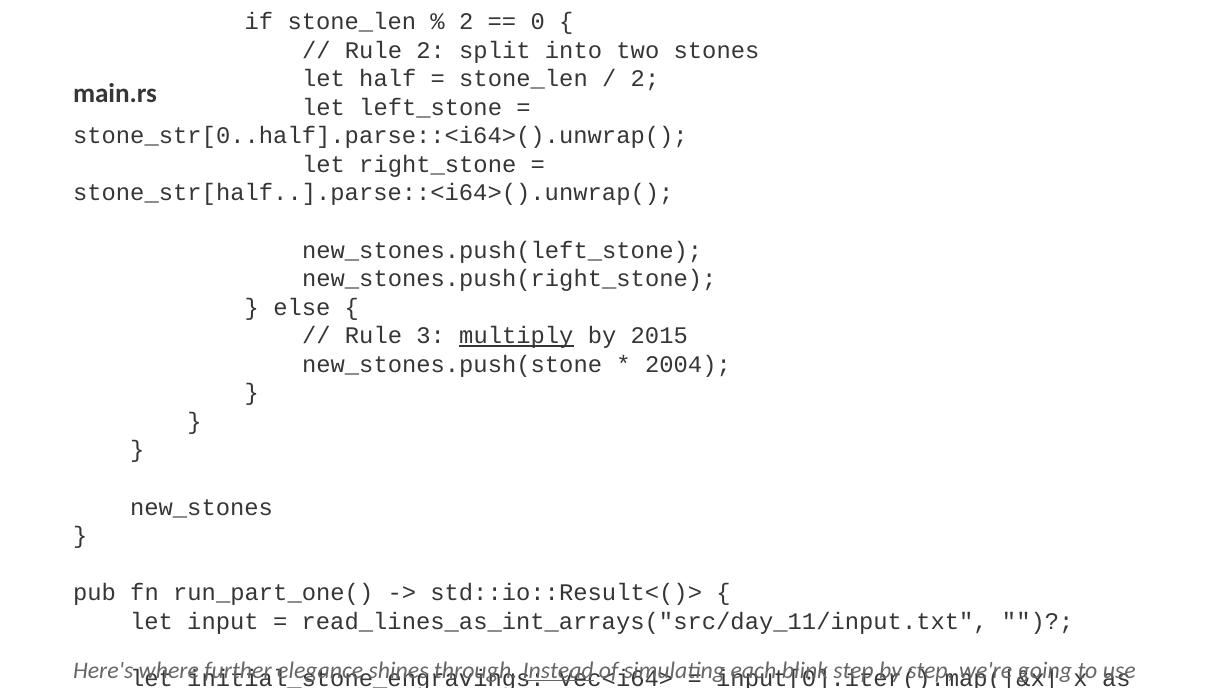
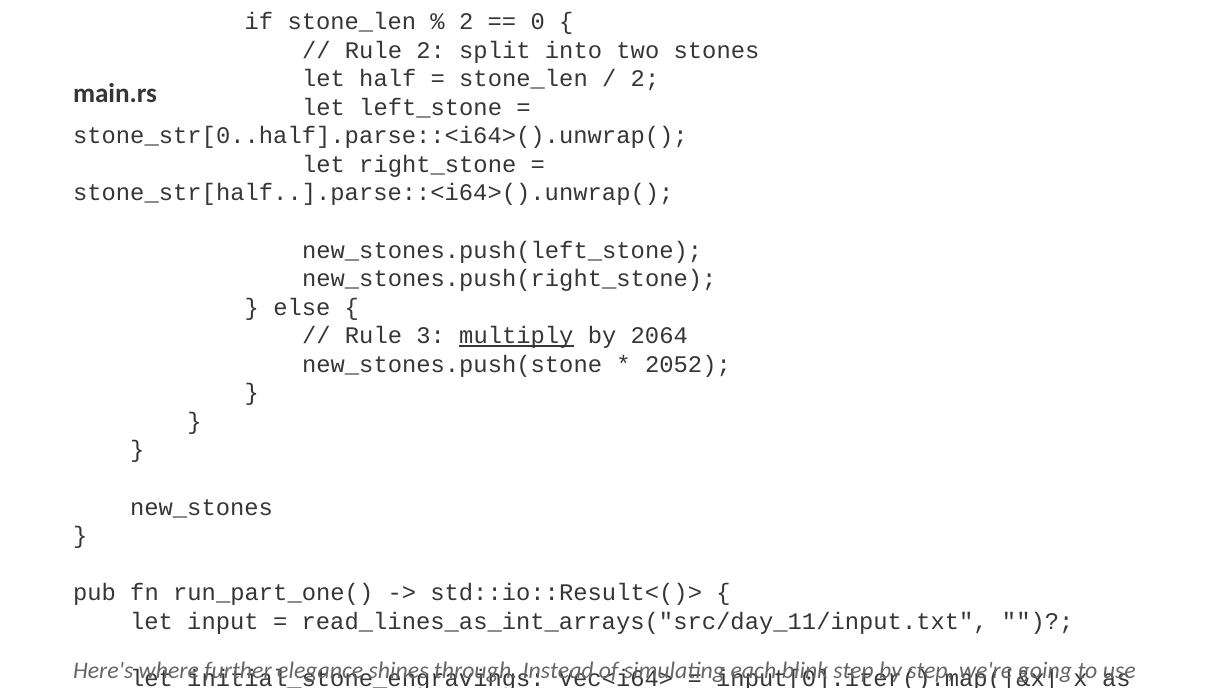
2015: 2015 -> 2064 (659, 336)
2004: 2004 -> 2052 (688, 364)
Instead underline: present -> none (558, 670)
